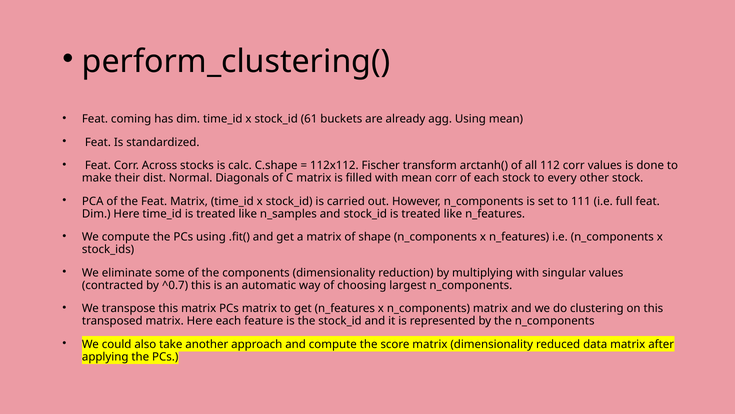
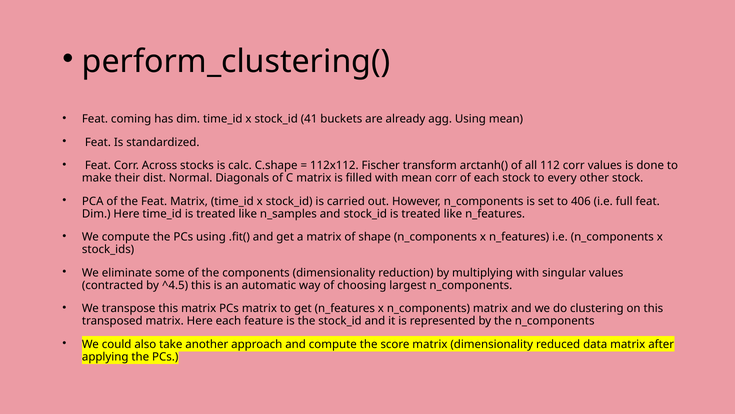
61: 61 -> 41 (309, 119)
111: 111 -> 406 (581, 201)
^0.7: ^0.7 -> ^4.5 (175, 285)
